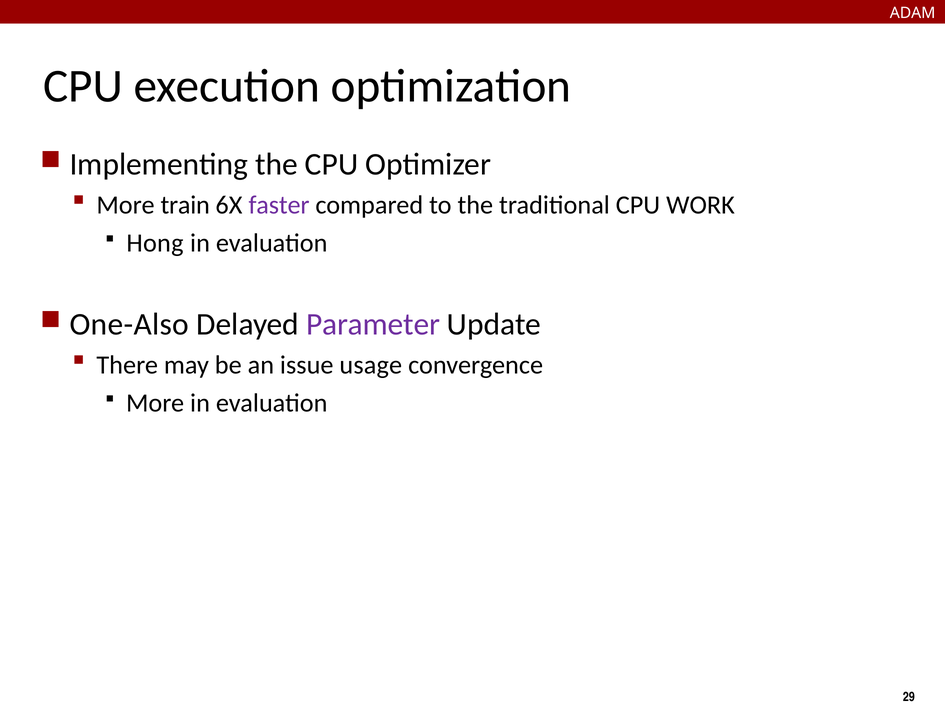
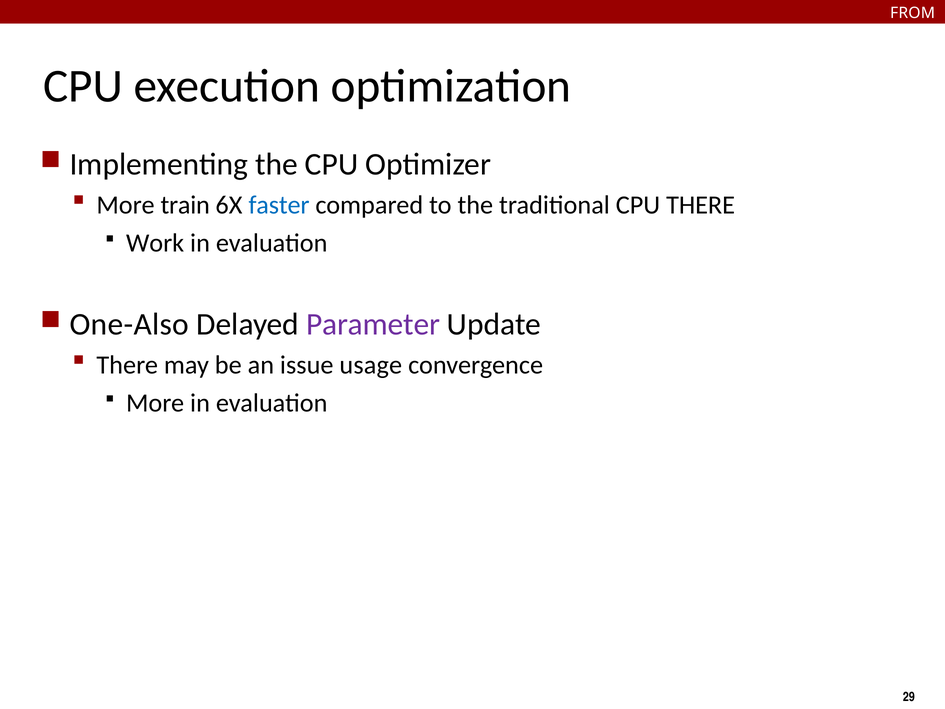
ADAM: ADAM -> FROM (913, 13)
faster colour: purple -> blue (279, 205)
CPU WORK: WORK -> THERE (701, 205)
Hong: Hong -> Work (155, 243)
